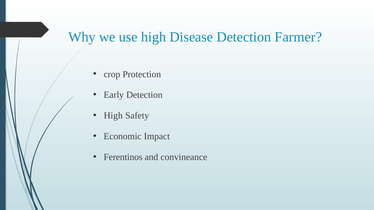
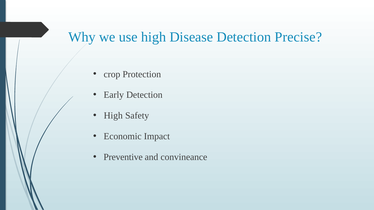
Farmer: Farmer -> Precise (298, 37)
Ferentinos: Ferentinos -> Preventive (123, 157)
